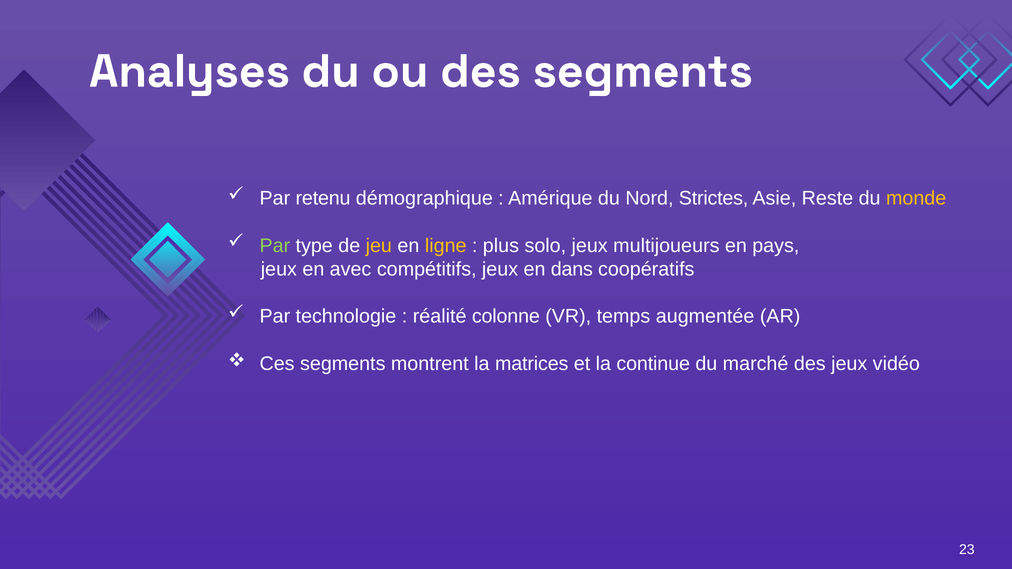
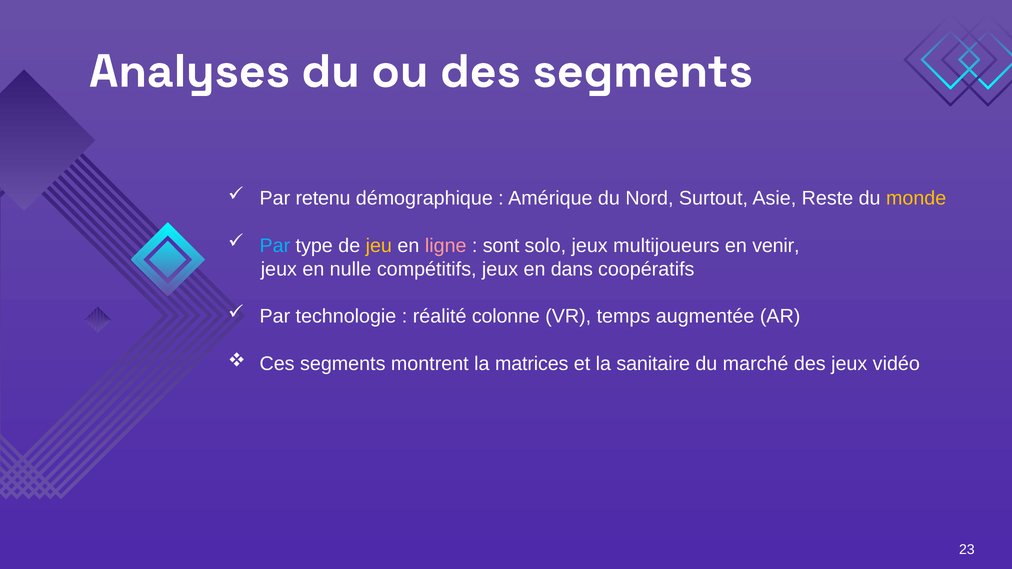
Strictes: Strictes -> Surtout (713, 198)
Par colour: light green -> light blue (275, 246)
ligne colour: yellow -> pink (446, 246)
plus: plus -> sont (501, 246)
pays: pays -> venir (776, 246)
avec: avec -> nulle (351, 269)
continue: continue -> sanitaire (653, 364)
